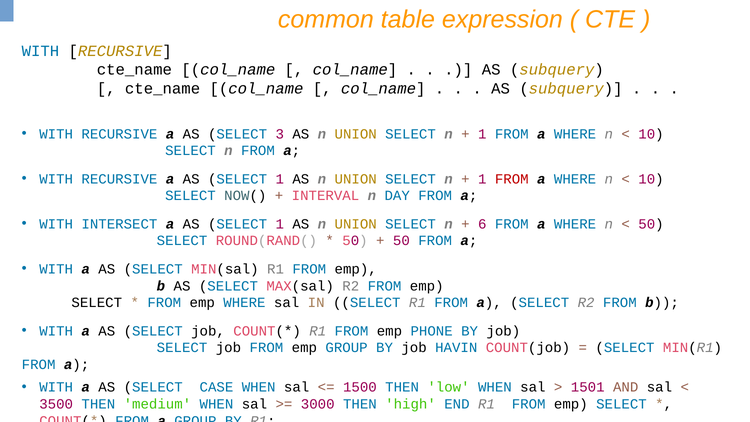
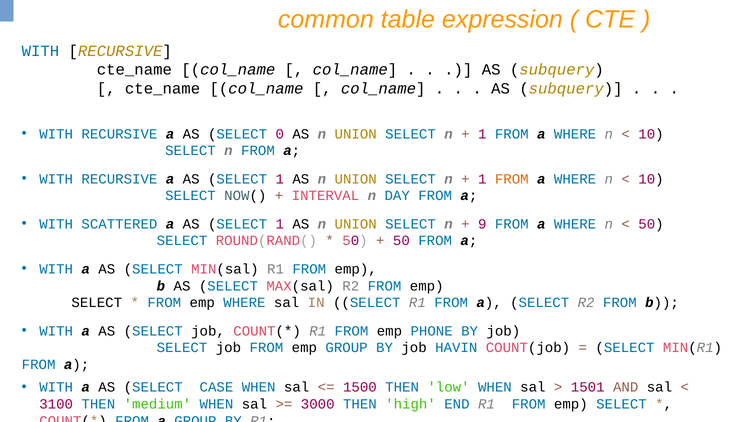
3: 3 -> 0 (280, 134)
FROM colour: red -> orange (512, 179)
INTERSECT: INTERSECT -> SCATTERED (119, 224)
6: 6 -> 9 (482, 224)
3500: 3500 -> 3100 (56, 404)
